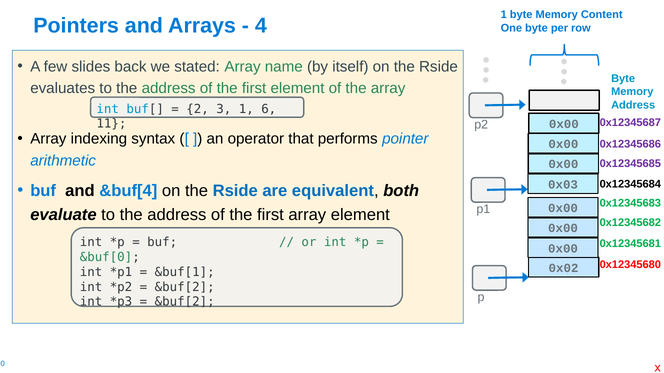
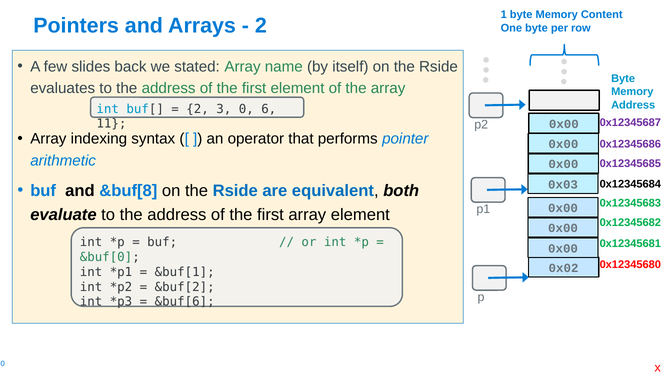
4: 4 -> 2 (261, 26)
3 1: 1 -> 0 (246, 109)
&buf[4: &buf[4 -> &buf[8 (128, 191)
&buf[2: &buf[2 -> &buf[6 (185, 302)
